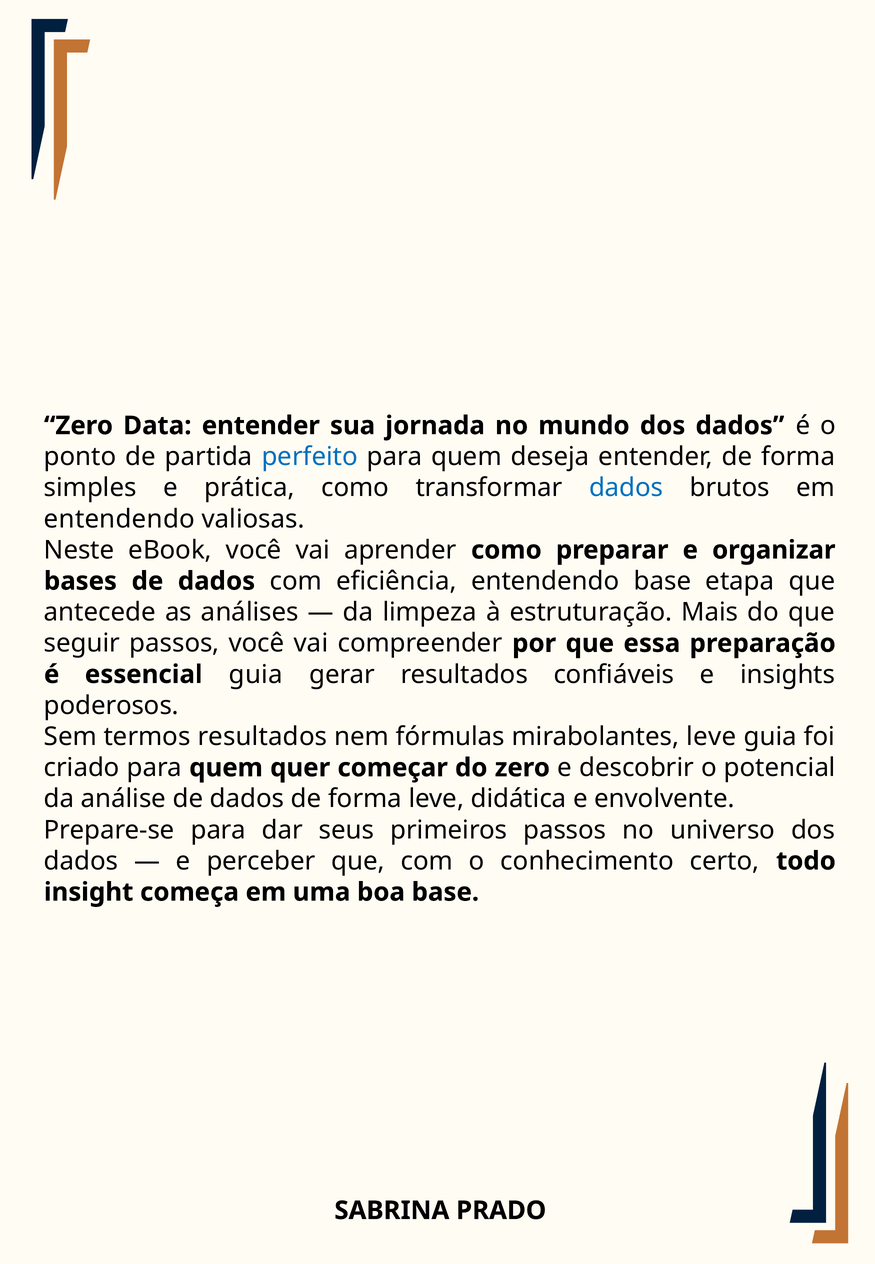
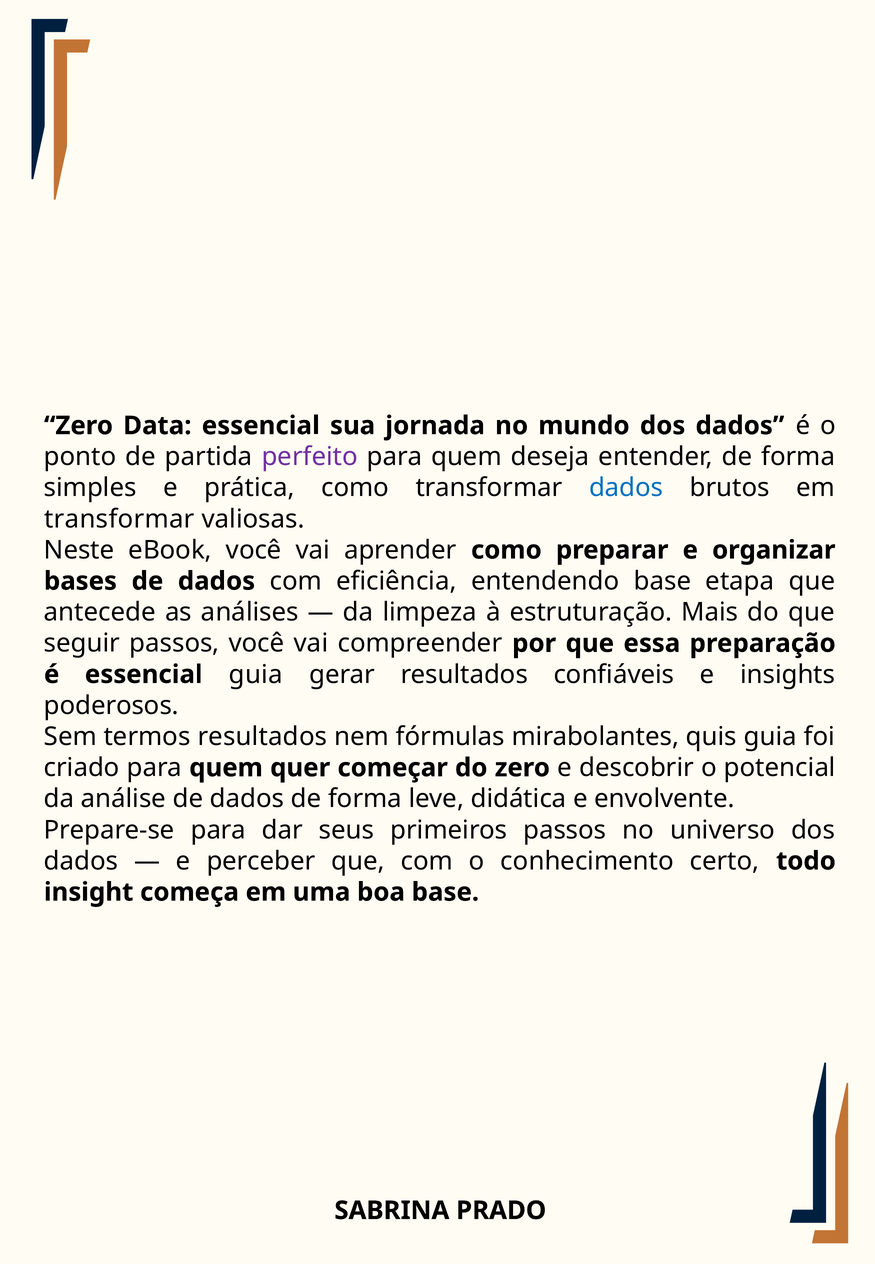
Data entender: entender -> essencial (261, 426)
perfeito colour: blue -> purple (310, 457)
entendendo: entendendo -> transformar (119, 519)
mirabolantes leve: leve -> quis (711, 737)
